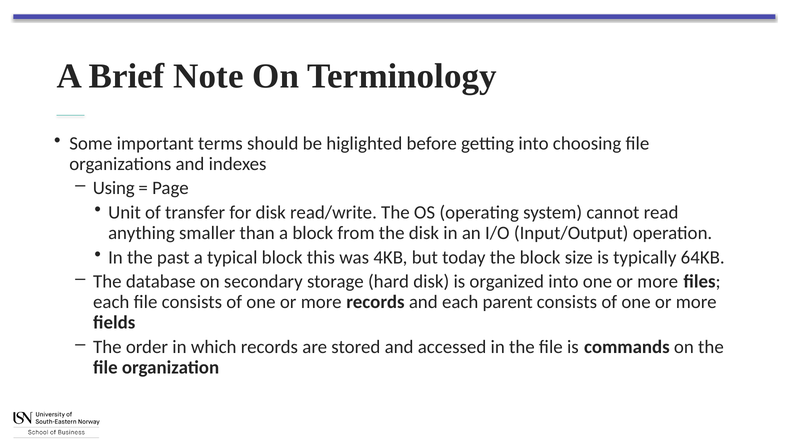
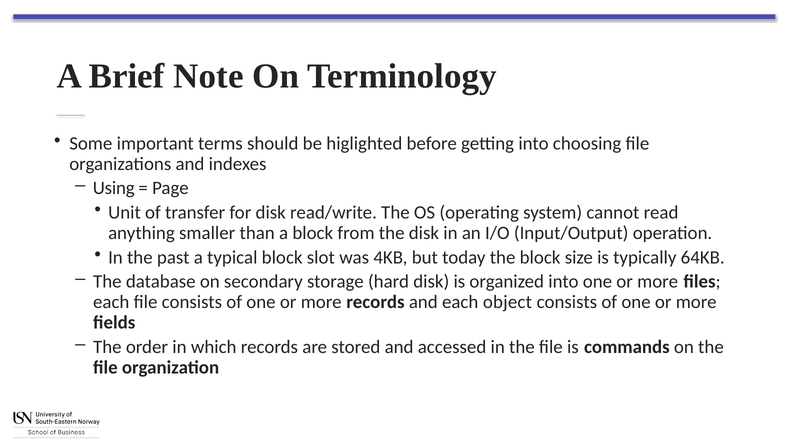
this: this -> slot (321, 257)
parent: parent -> object (507, 302)
